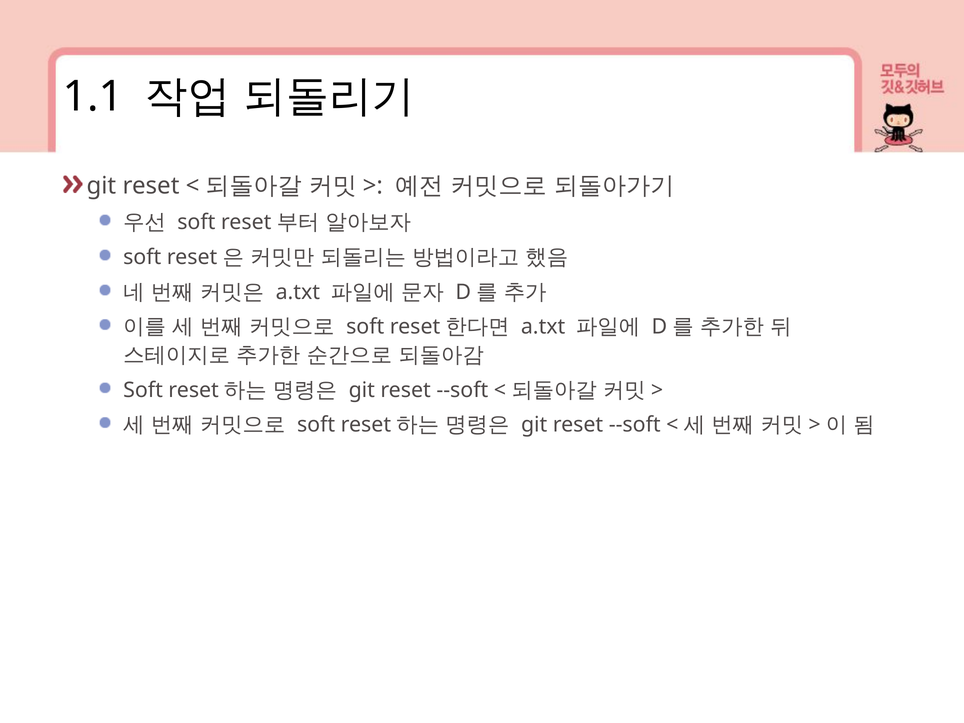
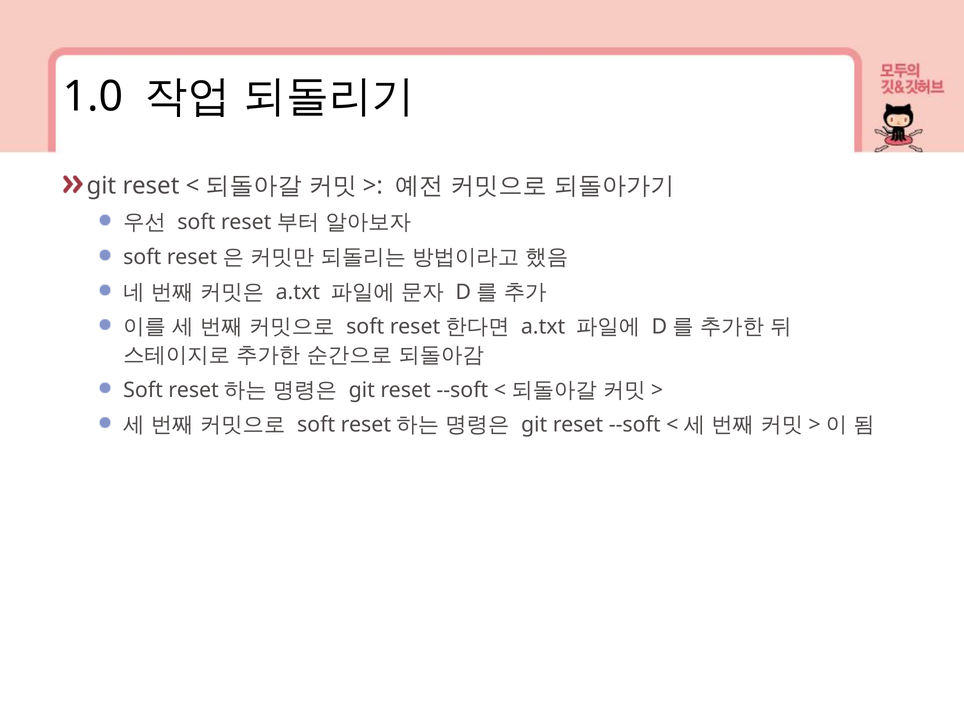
1.1: 1.1 -> 1.0 (93, 96)
